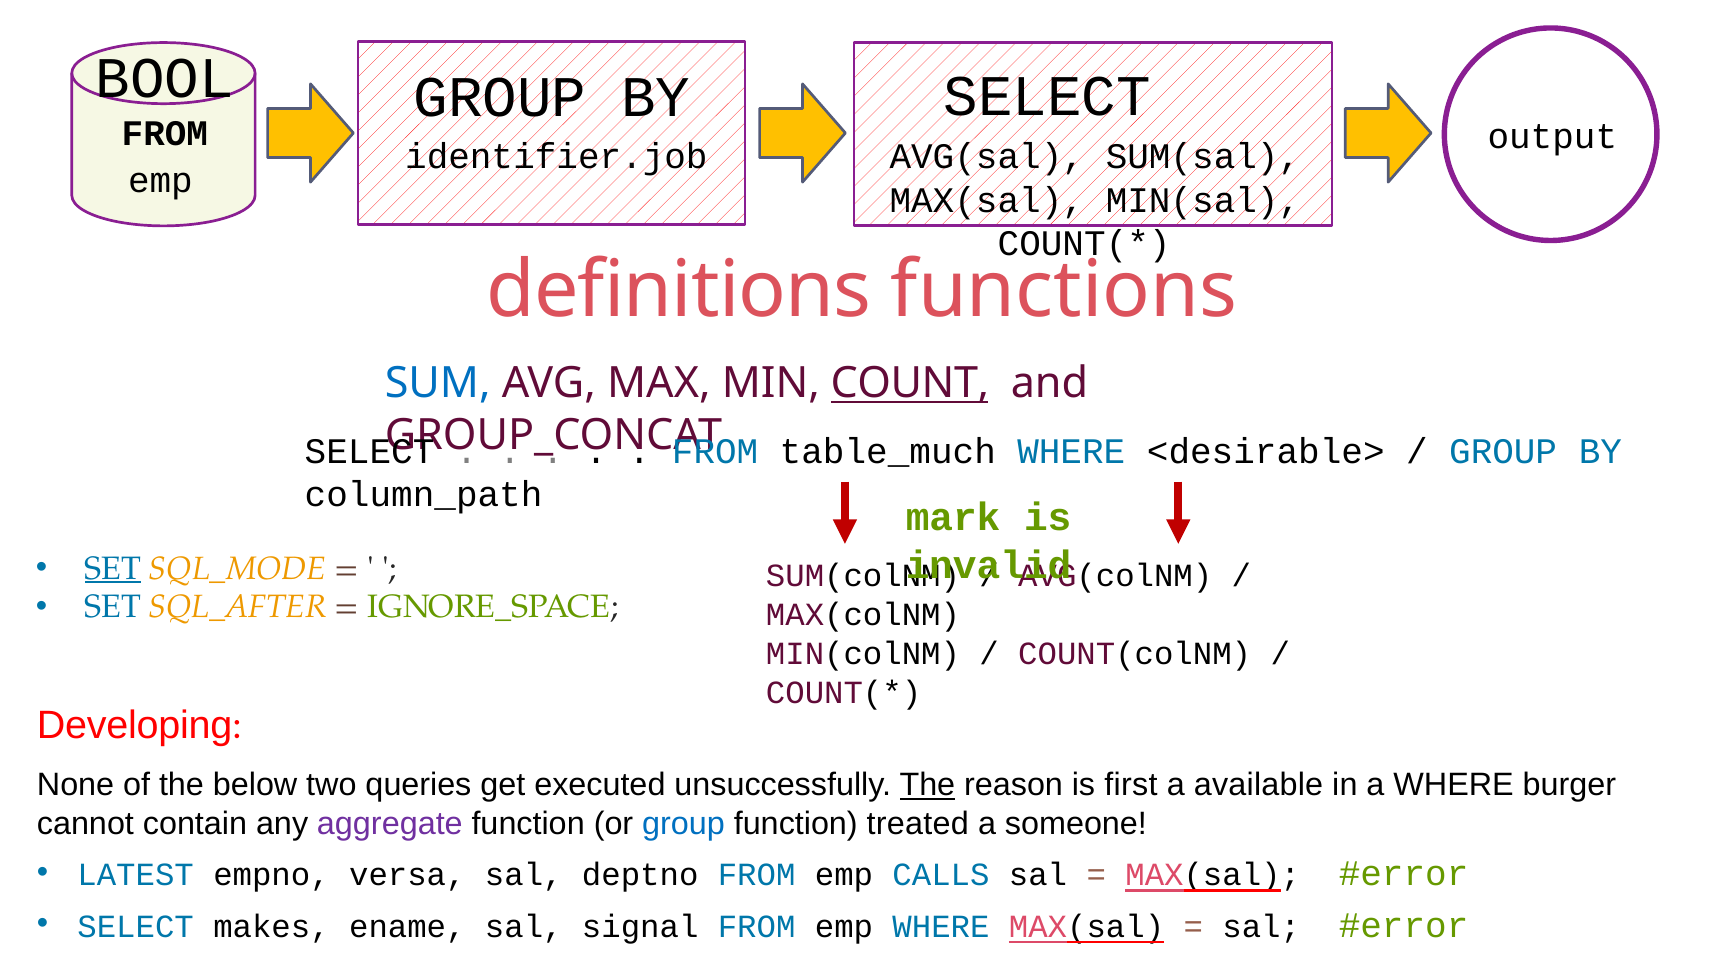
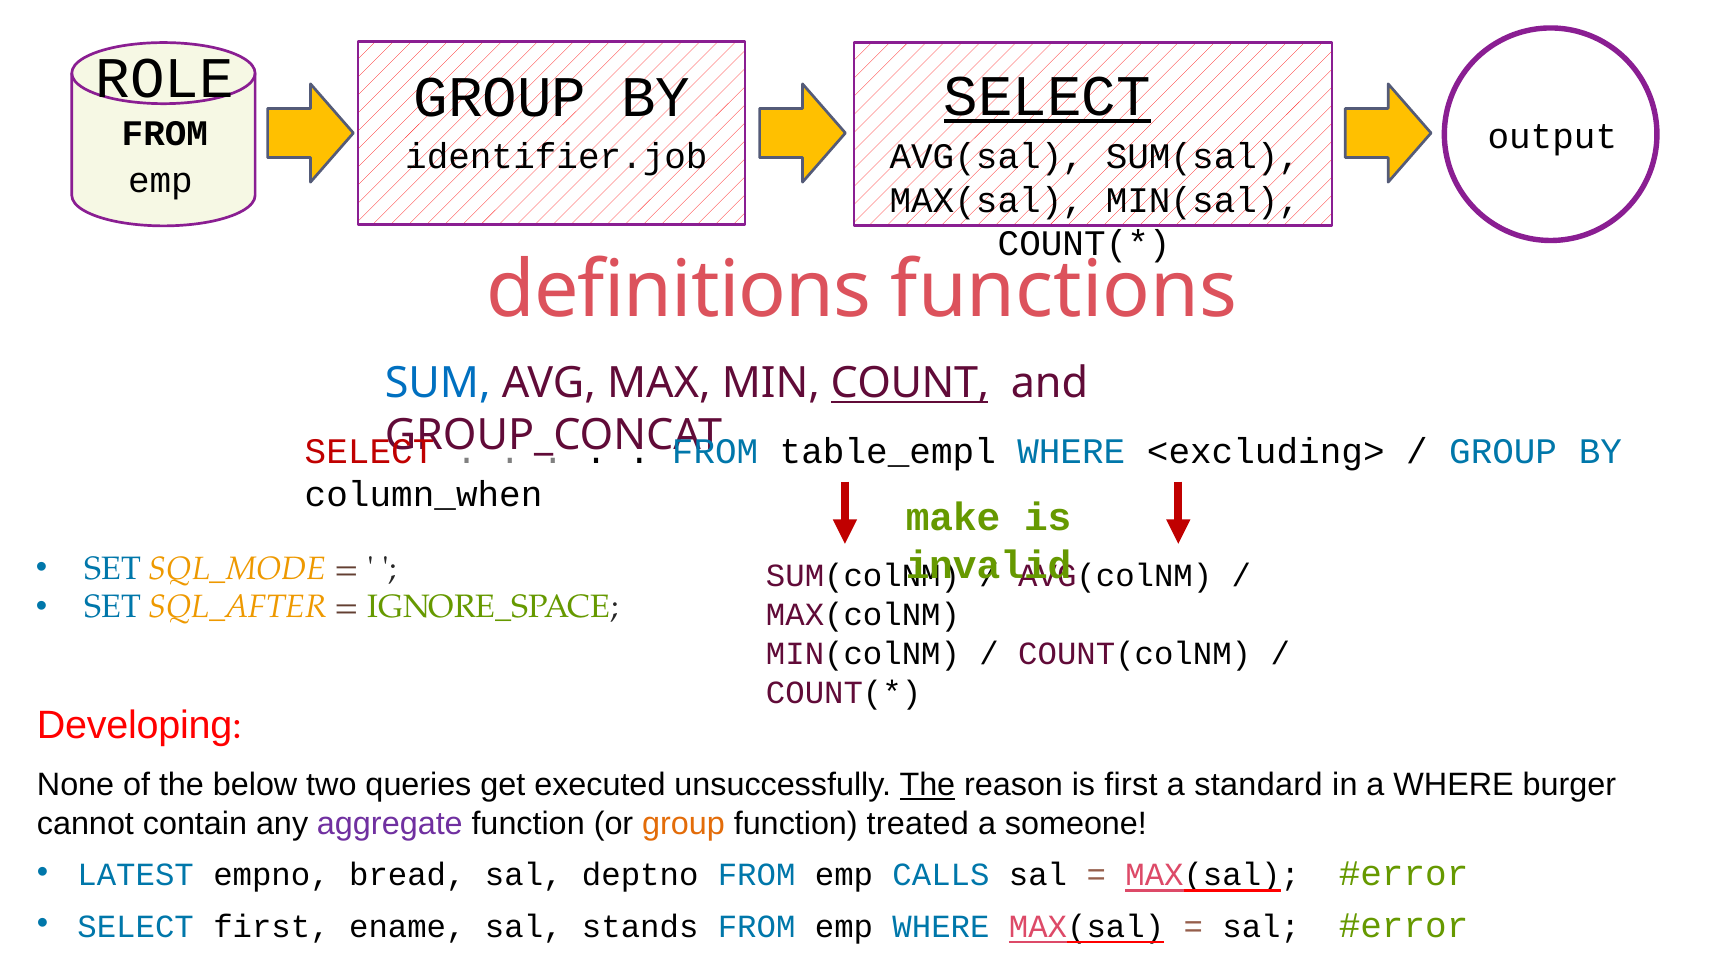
BOOL: BOOL -> ROLE (165, 79)
SELECT underline: none -> present (1047, 96)
SELECT colour: black -> red (370, 452)
table_much: table_much -> table_empl (888, 452)
<desirable>: <desirable> -> <excluding> (1266, 452)
column_path: column_path -> column_when (424, 495)
mark: mark -> make (953, 518)
SET underline: present -> none (113, 569)
available: available -> standard (1258, 785)
group colour: blue -> orange (684, 824)
versa: versa -> bread (407, 875)
SELECT makes: makes -> first (271, 927)
signal: signal -> stands (640, 927)
